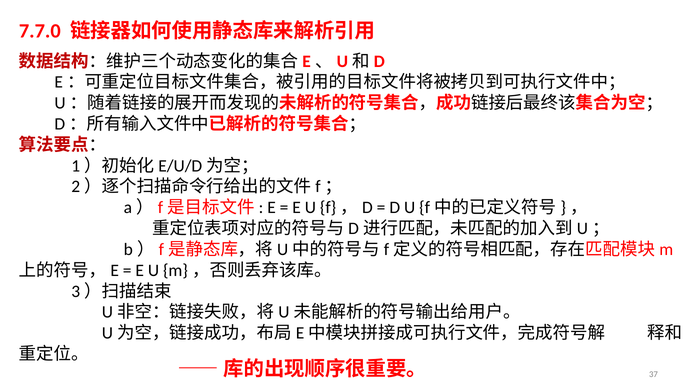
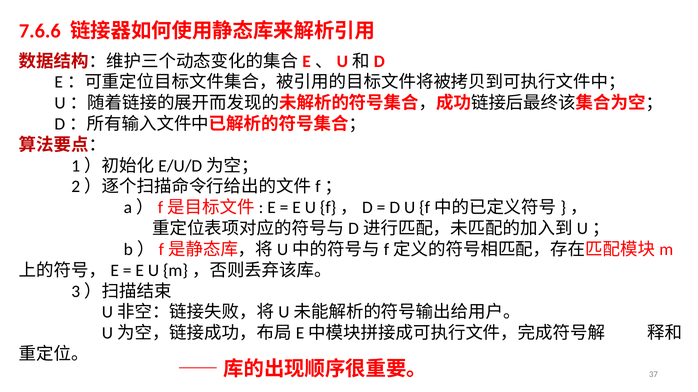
7.7.0: 7.7.0 -> 7.6.6 (40, 31)
